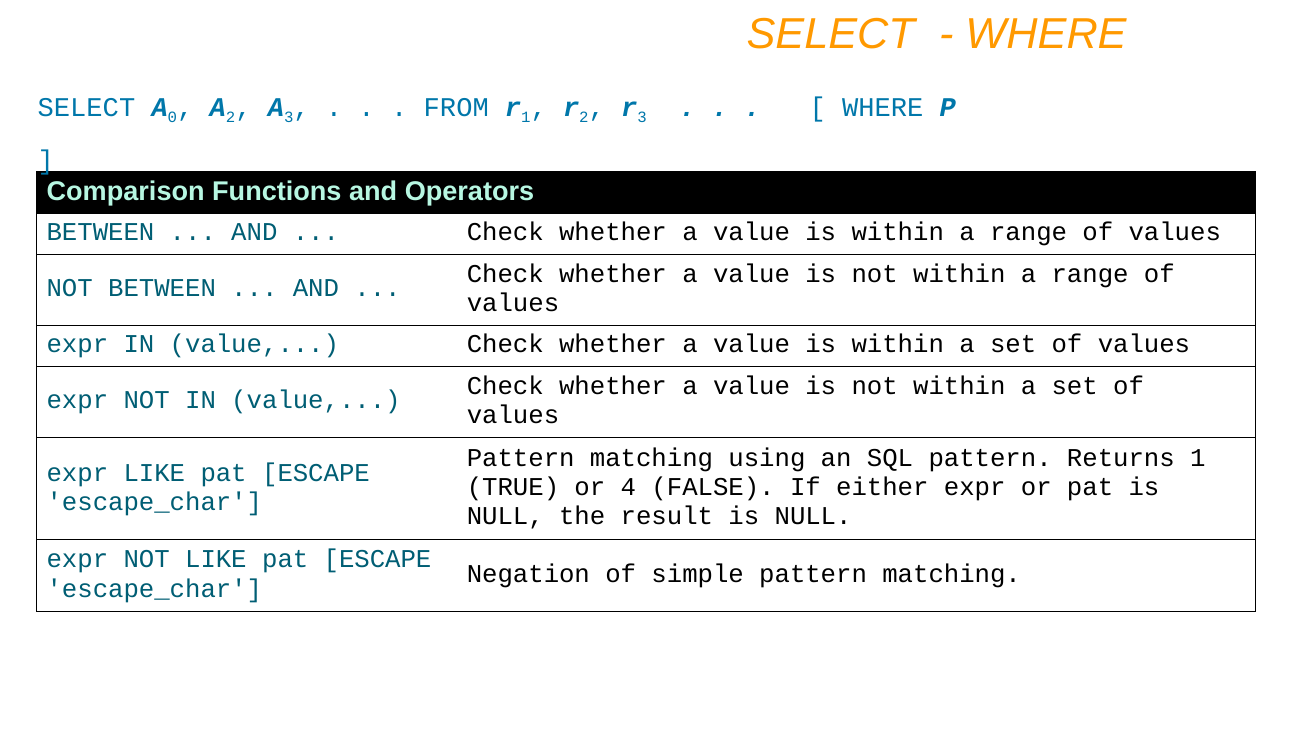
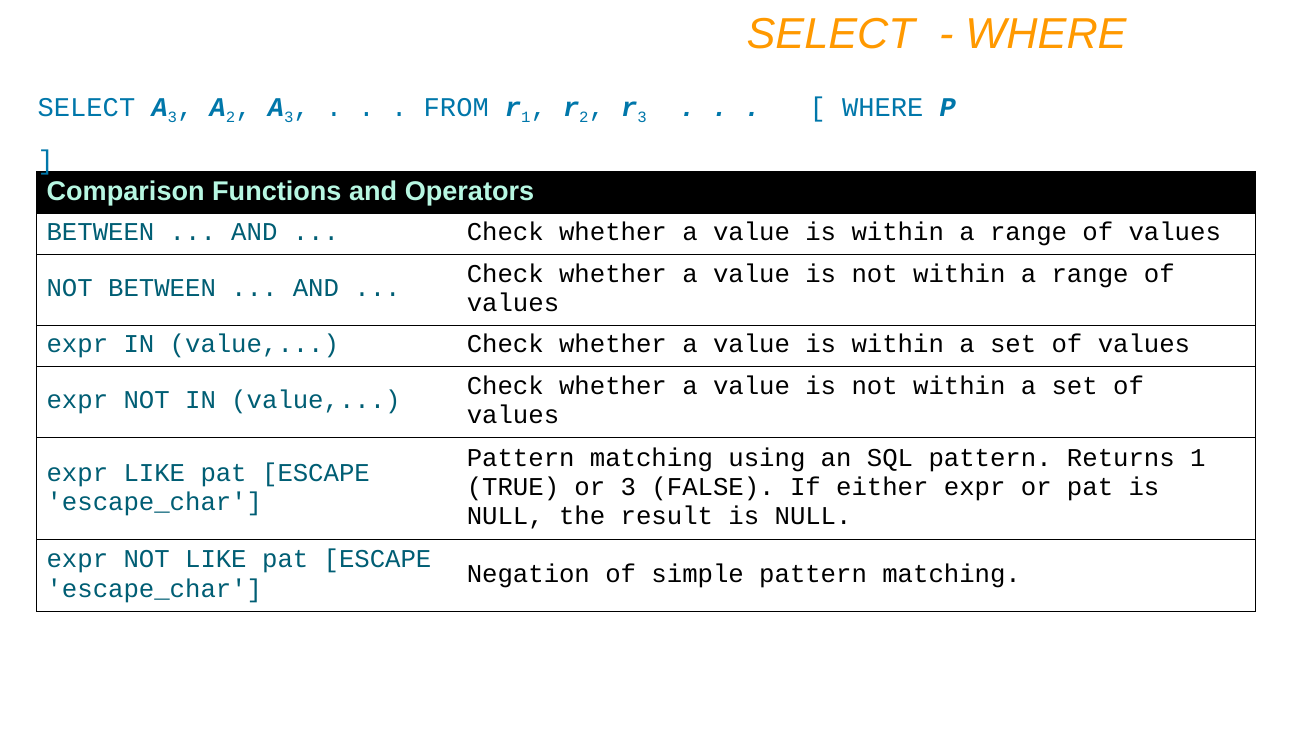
SELECT A 0: 0 -> 3 (172, 118)
or 4: 4 -> 3 (628, 488)
